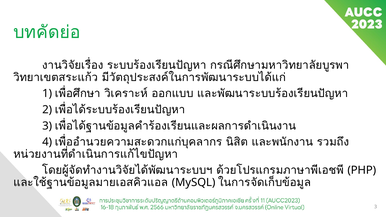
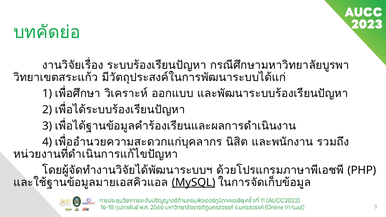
MySQL underline: none -> present (194, 182)
